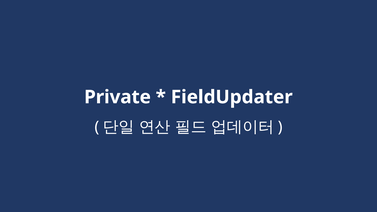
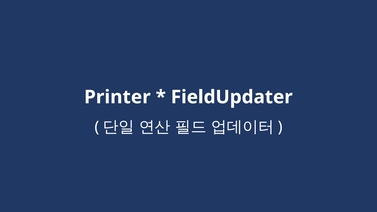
Private: Private -> Printer (117, 97)
